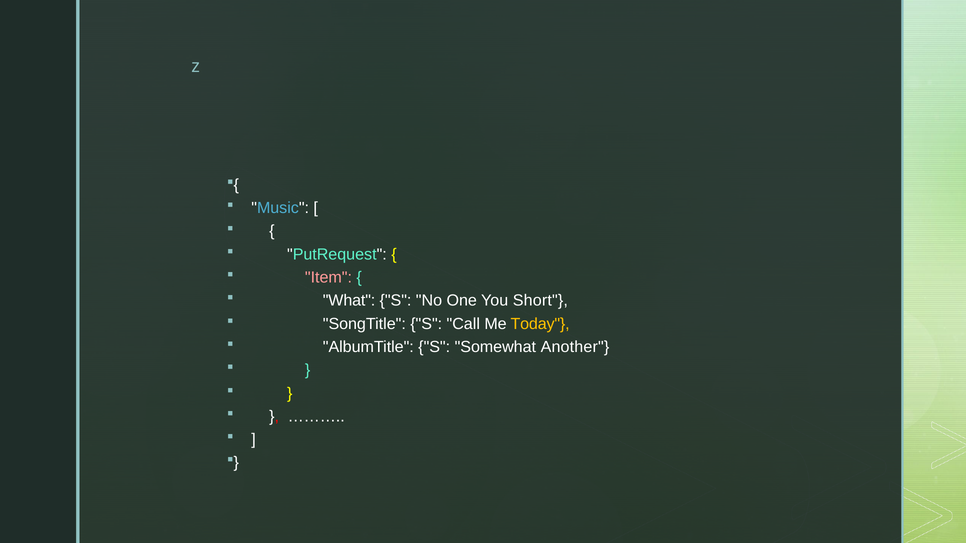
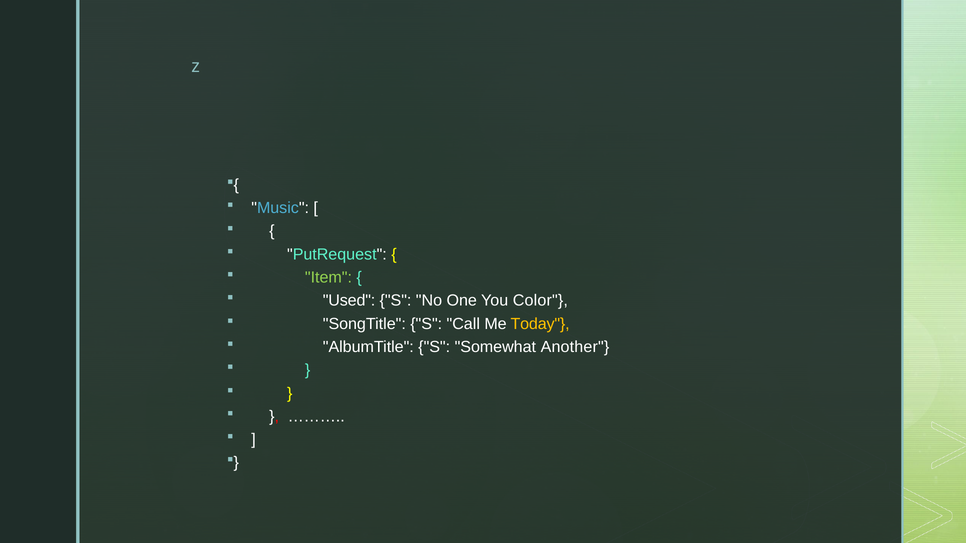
Item colour: pink -> light green (328, 278)
What: What -> Used (349, 301)
Short: Short -> Color (540, 301)
